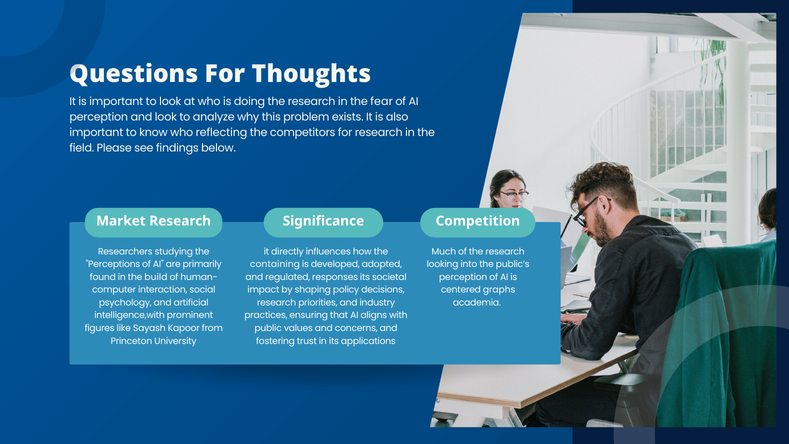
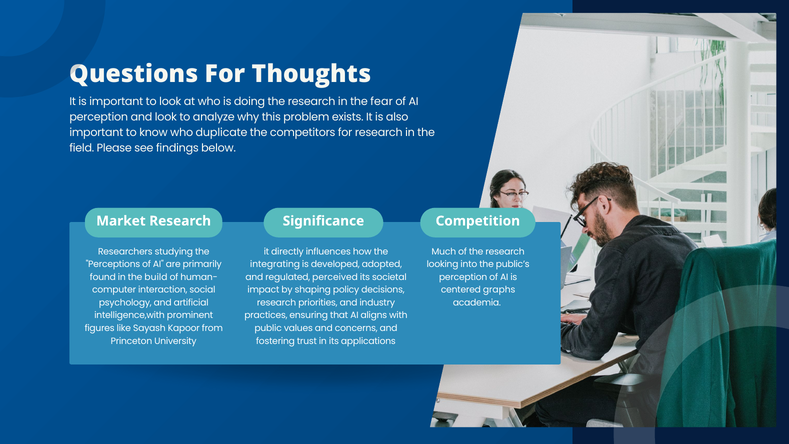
reflecting: reflecting -> duplicate (222, 133)
containing: containing -> integrating (275, 264)
responses: responses -> perceived (335, 277)
